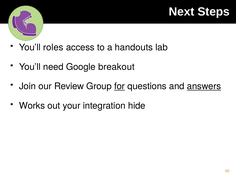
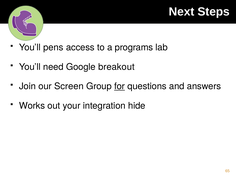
roles: roles -> pens (53, 47)
handouts: handouts -> programs (134, 47)
Review: Review -> Screen (69, 86)
answers underline: present -> none (204, 86)
